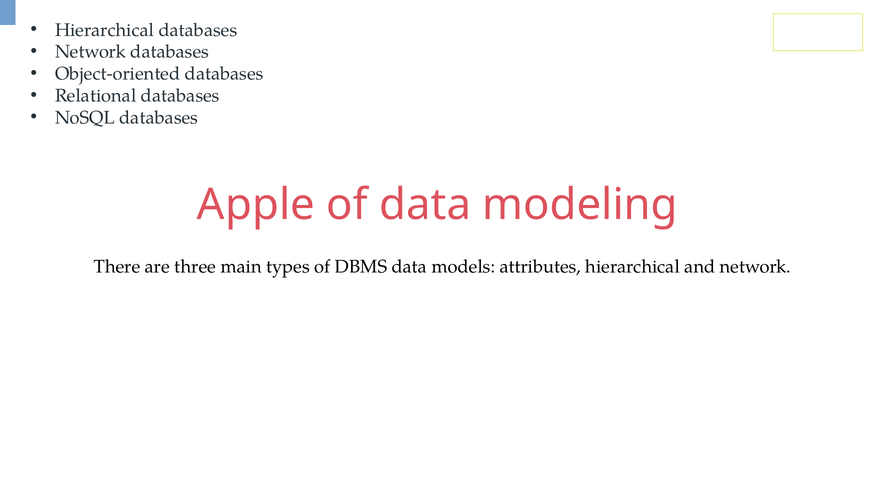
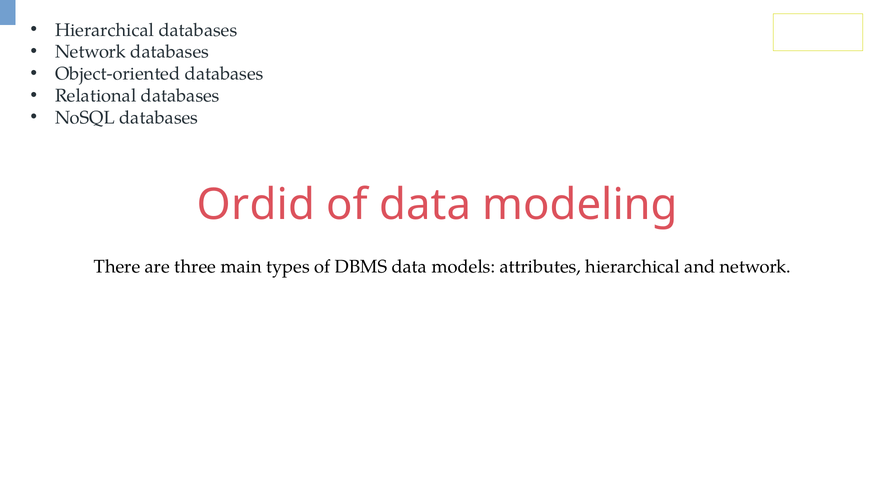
Apple: Apple -> Ordid (256, 205)
